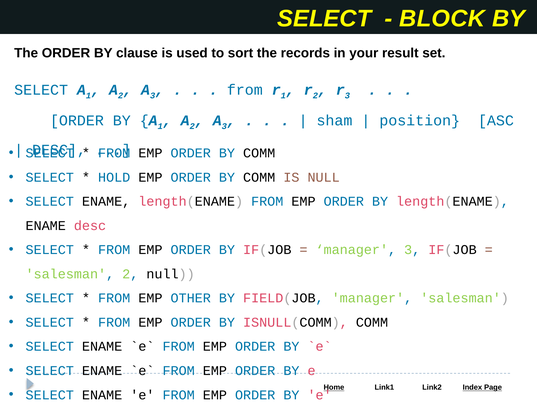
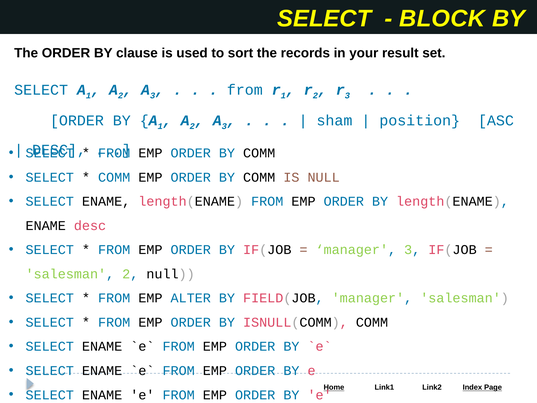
HOLD: HOLD -> COMM (114, 177)
OTHER: OTHER -> ALTER (191, 298)
